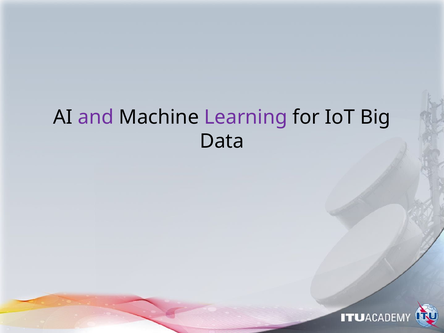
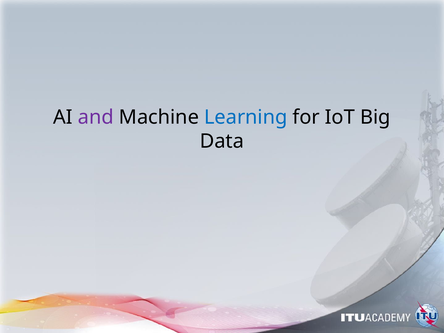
Learning colour: purple -> blue (246, 117)
